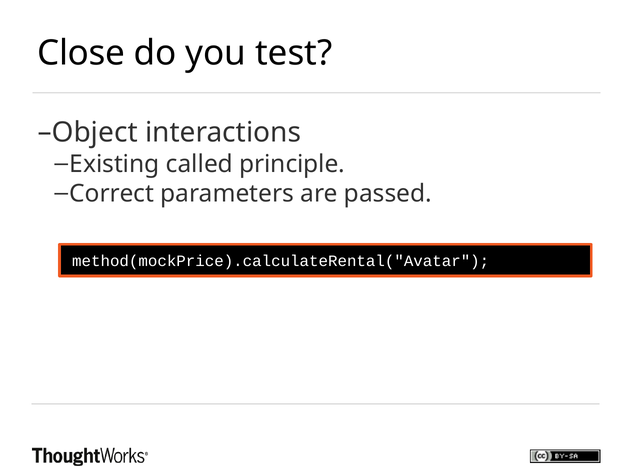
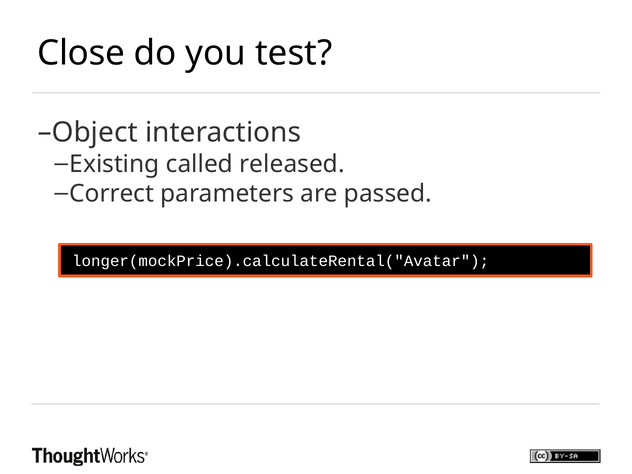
principle: principle -> released (292, 164)
method(mockPrice).calculateRental("Avatar: method(mockPrice).calculateRental("Avatar -> longer(mockPrice).calculateRental("Avatar (281, 261)
